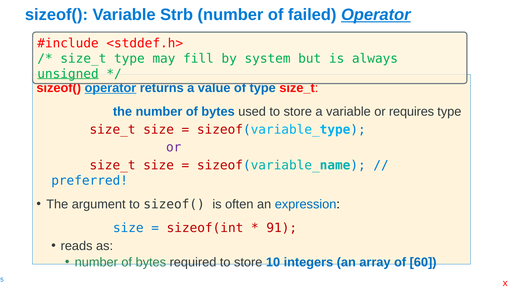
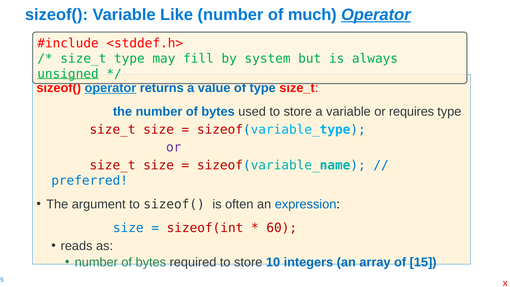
Strb: Strb -> Like (177, 15)
failed: failed -> much (312, 15)
91: 91 -> 60 (282, 228)
of 60: 60 -> 15 (423, 262)
